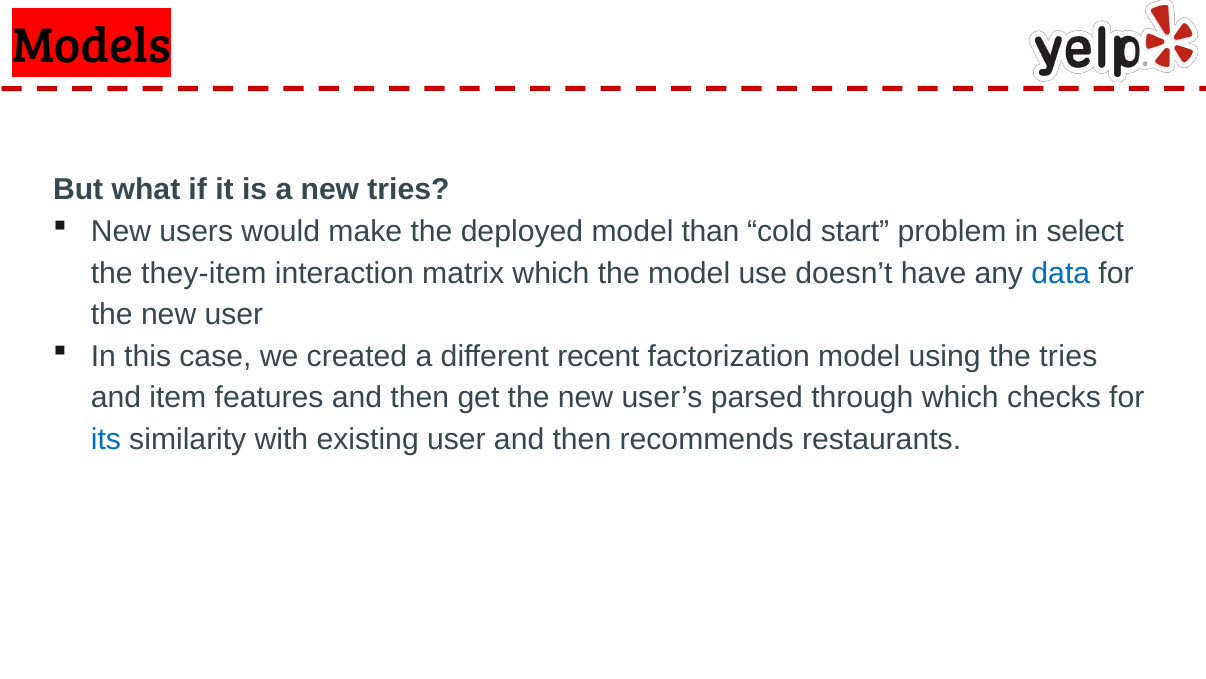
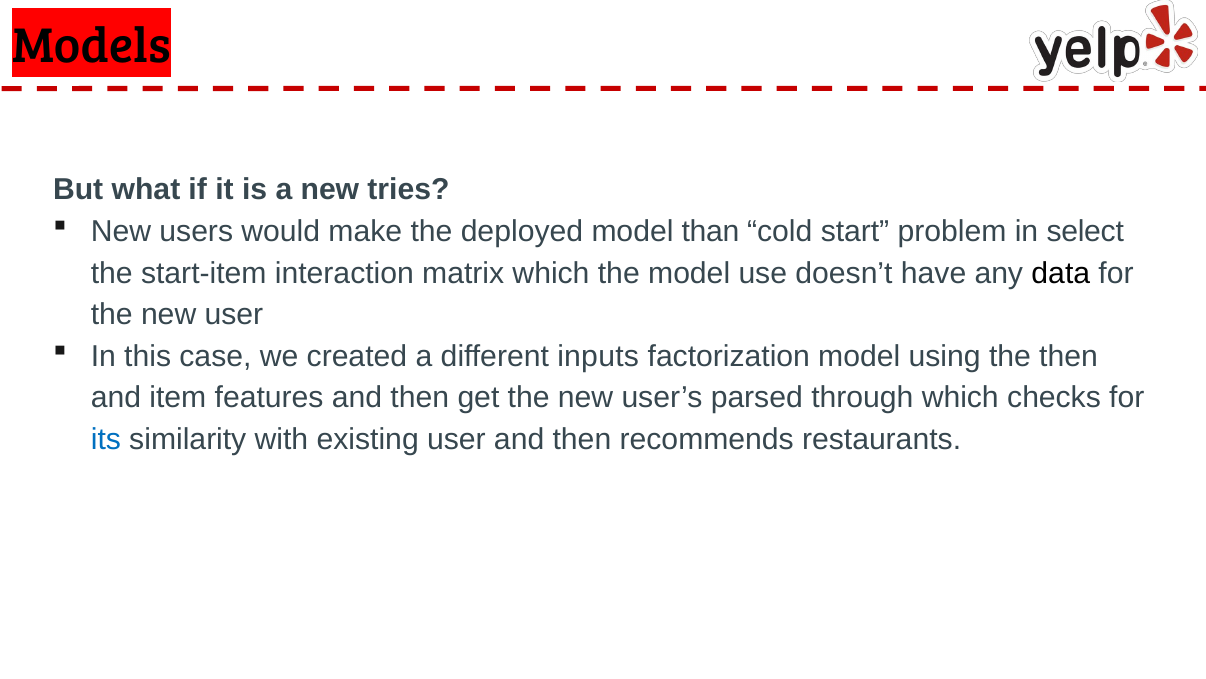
they-item: they-item -> start-item (204, 273)
data colour: blue -> black (1061, 273)
recent: recent -> inputs (598, 356)
the tries: tries -> then (1069, 356)
